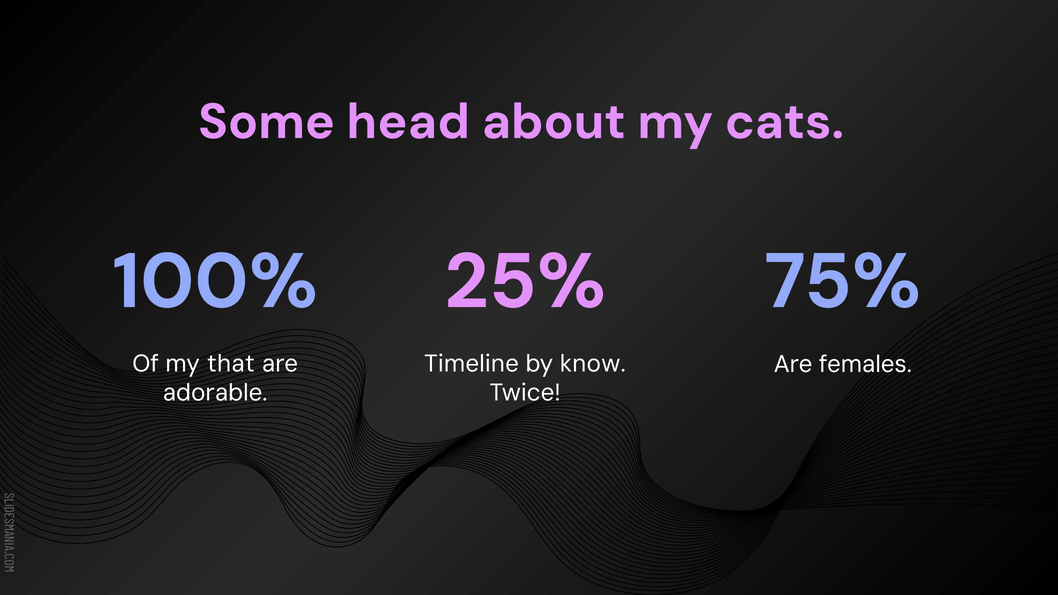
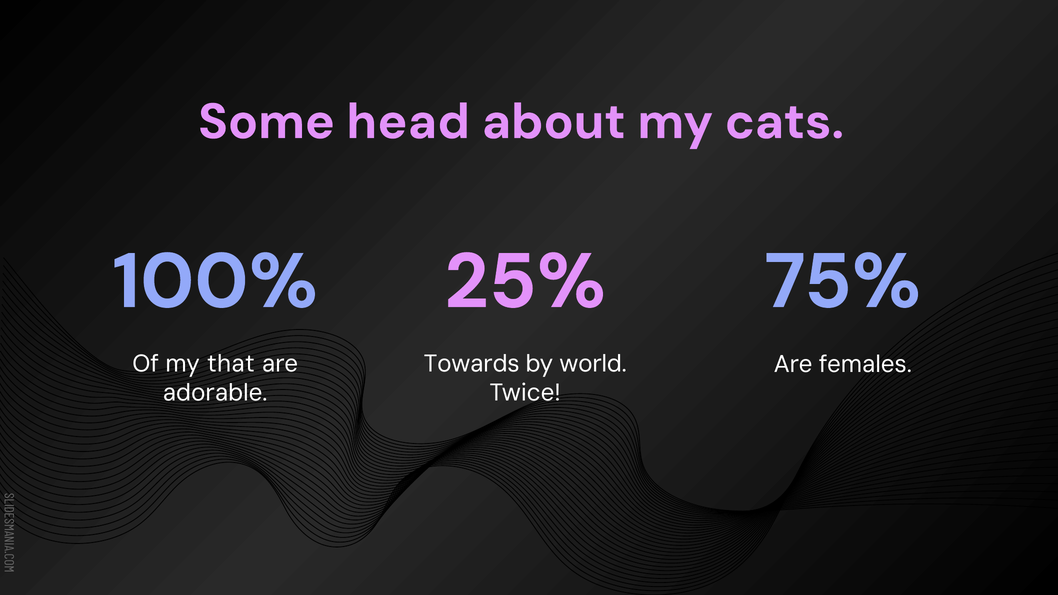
Timeline: Timeline -> Towards (472, 364)
know: know -> world (593, 364)
